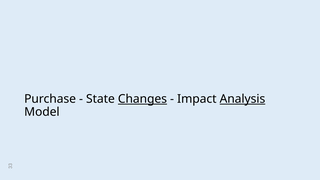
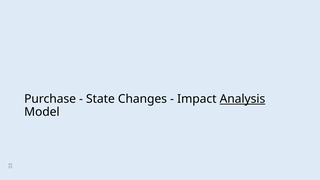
Changes underline: present -> none (142, 99)
